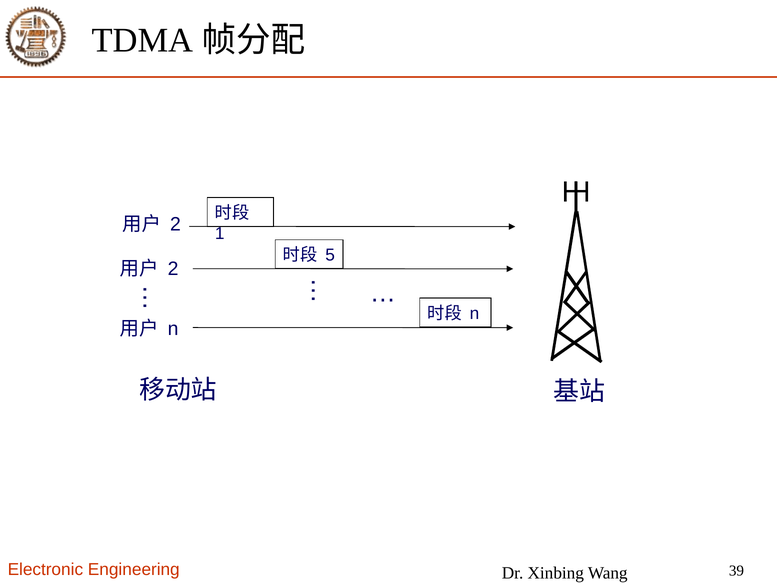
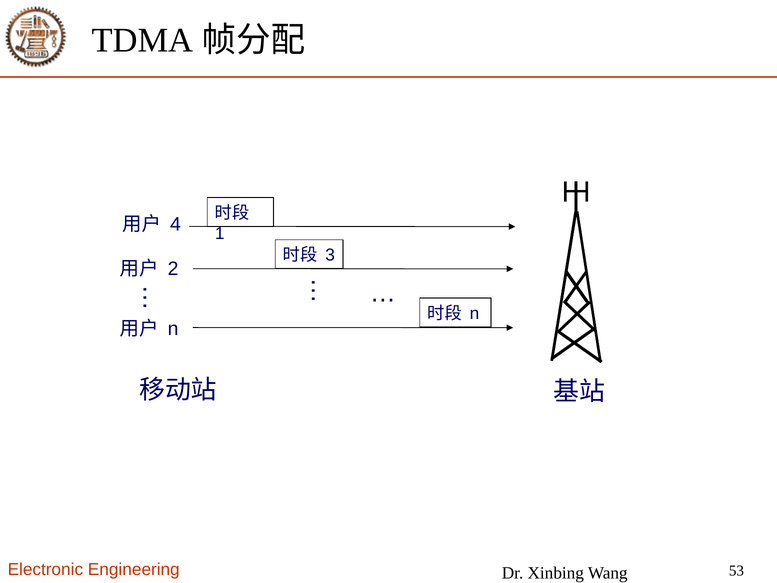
2: 2 -> 4 (175, 224)
5: 5 -> 3 (330, 255)
39: 39 -> 53 (736, 571)
